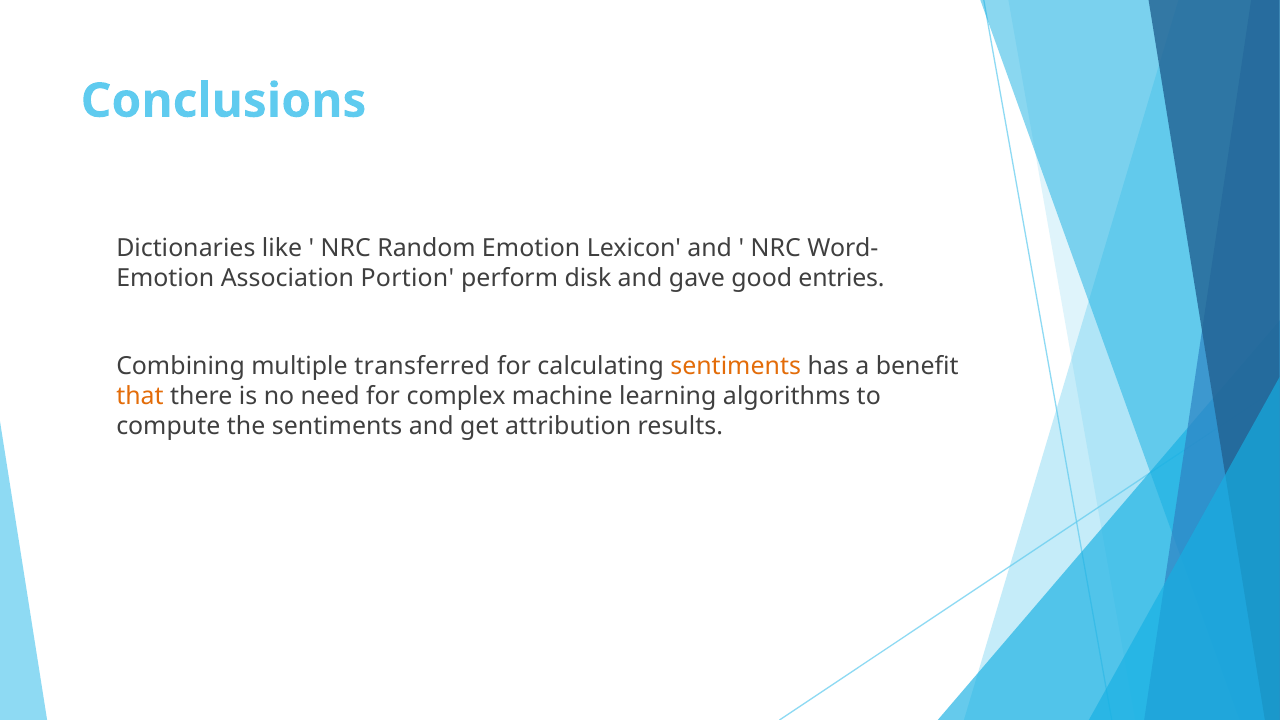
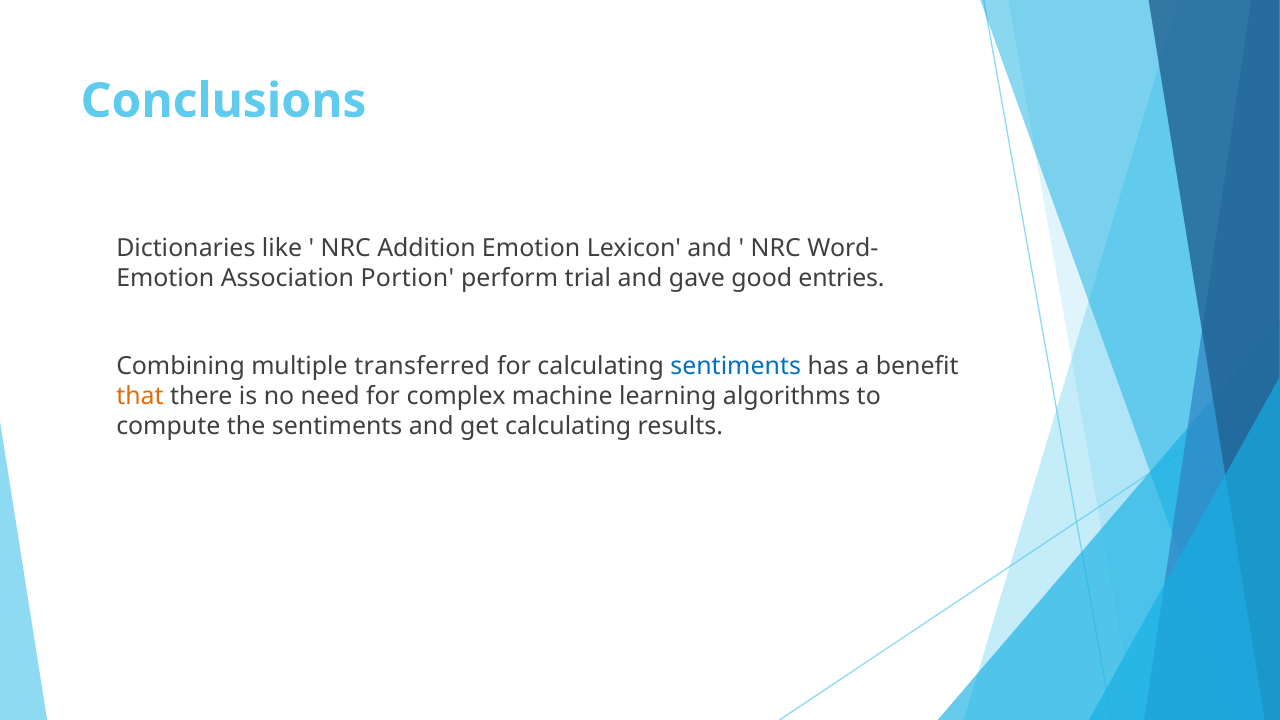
Random: Random -> Addition (427, 248)
disk: disk -> trial (588, 278)
sentiments colour: orange -> blue (736, 366)
get attribution: attribution -> calculating (568, 426)
